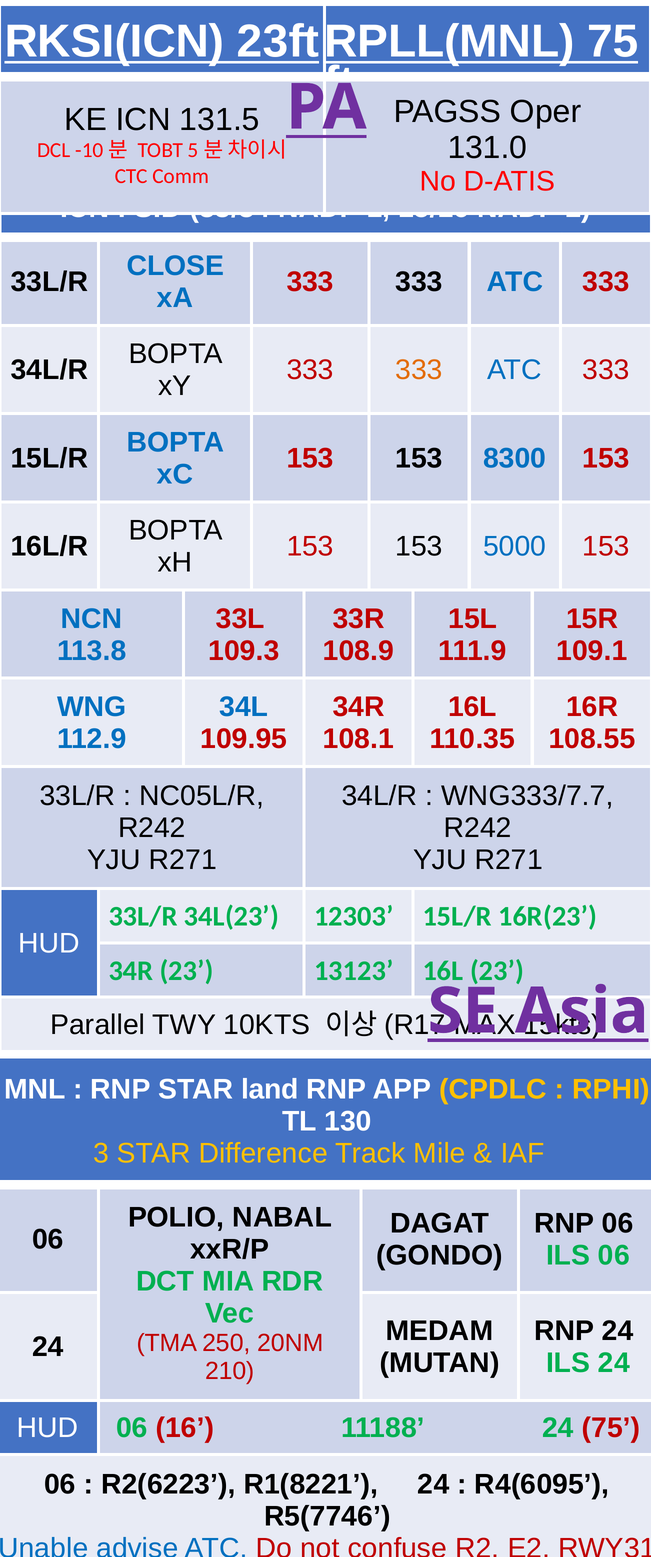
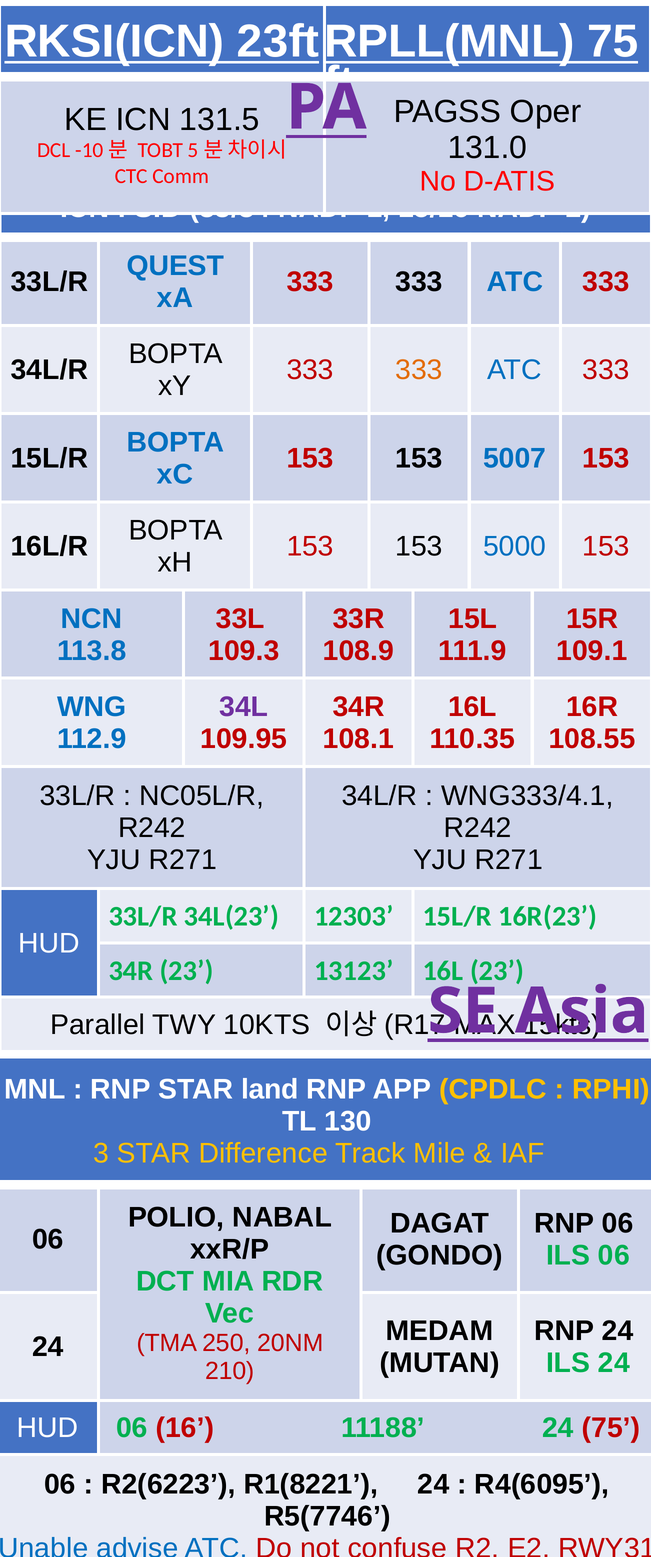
CLOSE: CLOSE -> QUEST (175, 266)
8300: 8300 -> 5007 (515, 458)
34L colour: blue -> purple (244, 707)
WNG333/7.7: WNG333/7.7 -> WNG333/4.1 (527, 796)
